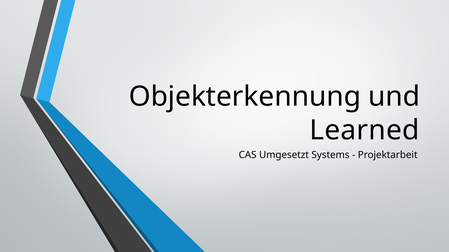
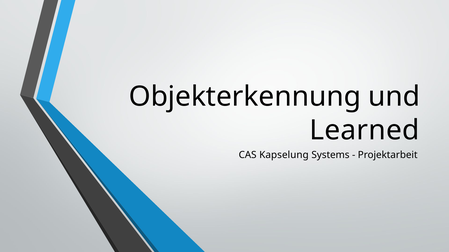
Umgesetzt: Umgesetzt -> Kapselung (284, 155)
